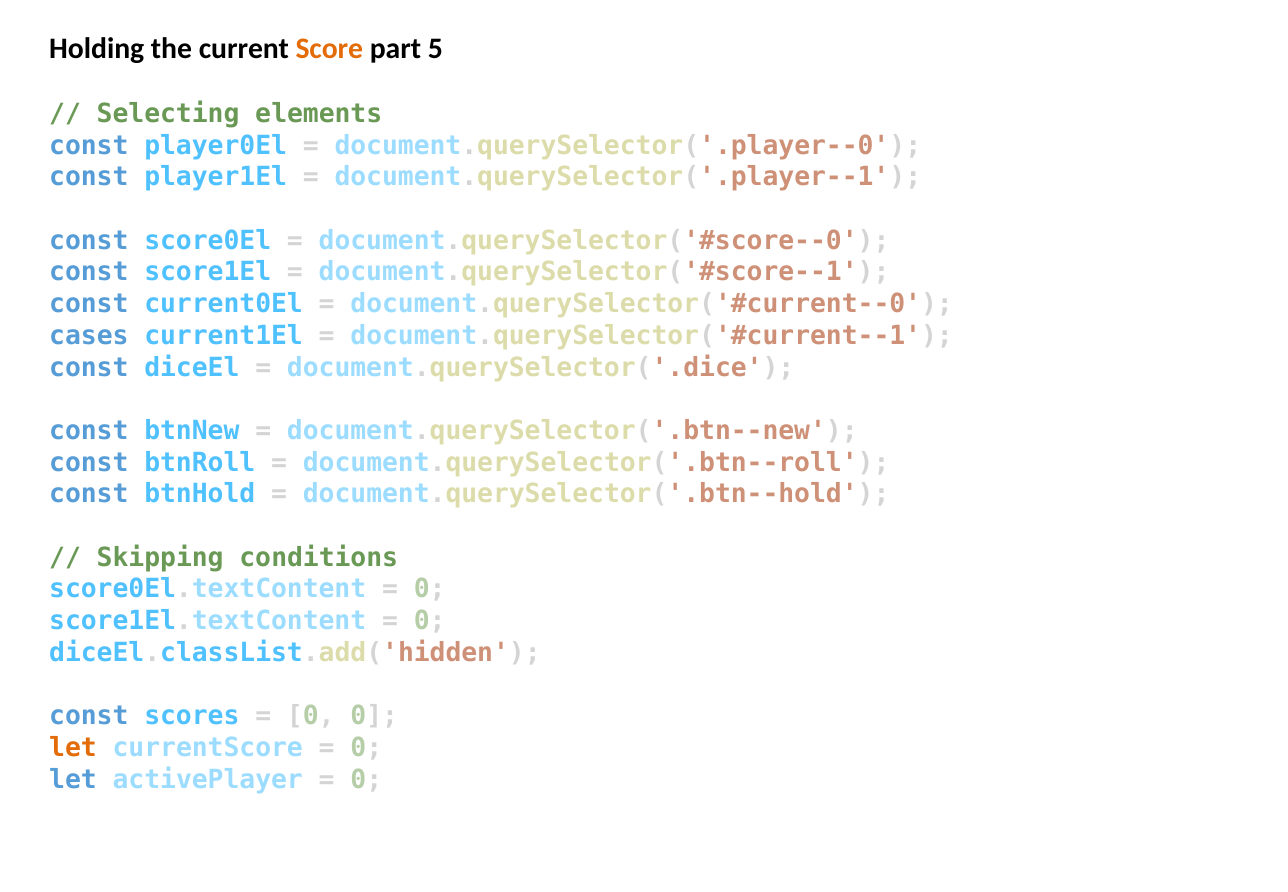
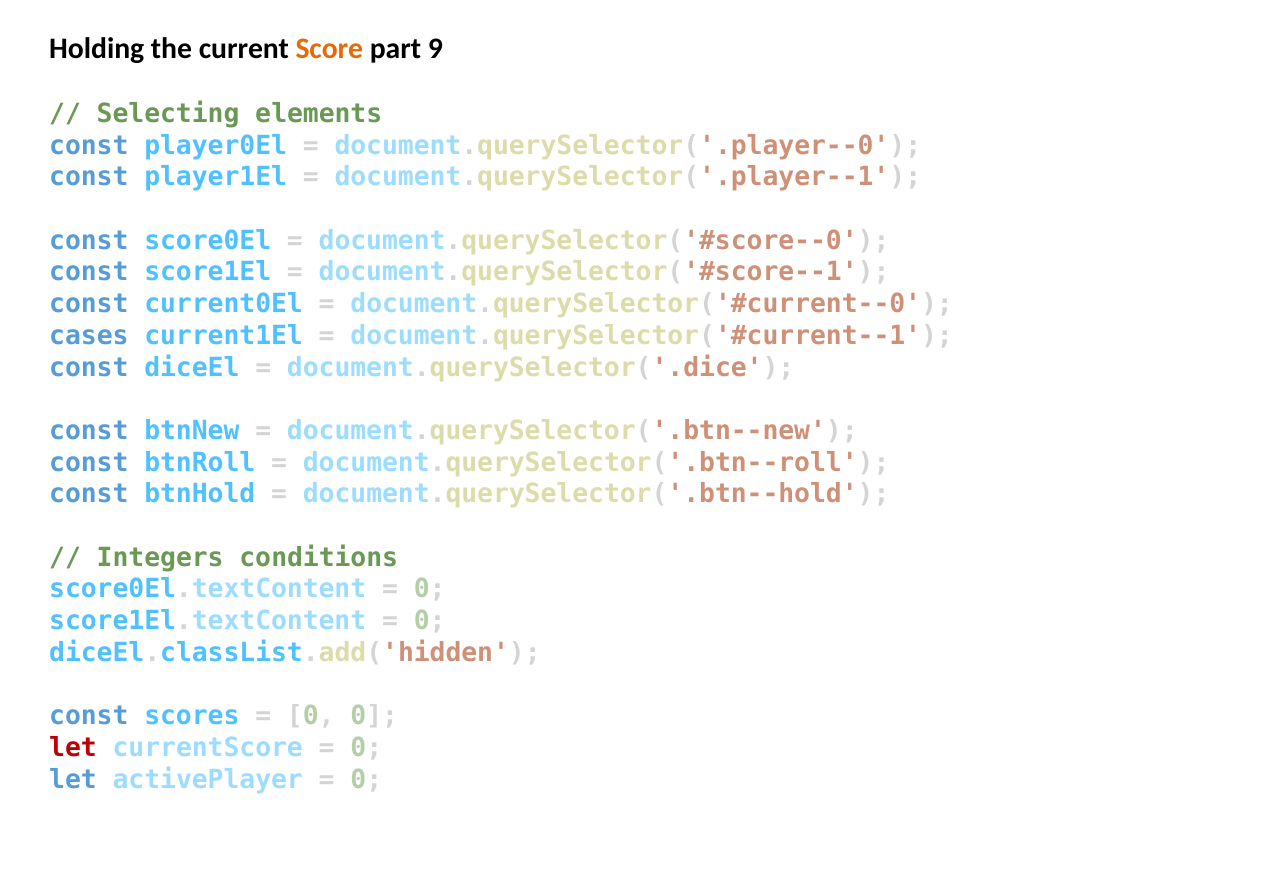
5: 5 -> 9 (436, 49)
Skipping: Skipping -> Integers (160, 557)
let colour: orange -> red (73, 748)
